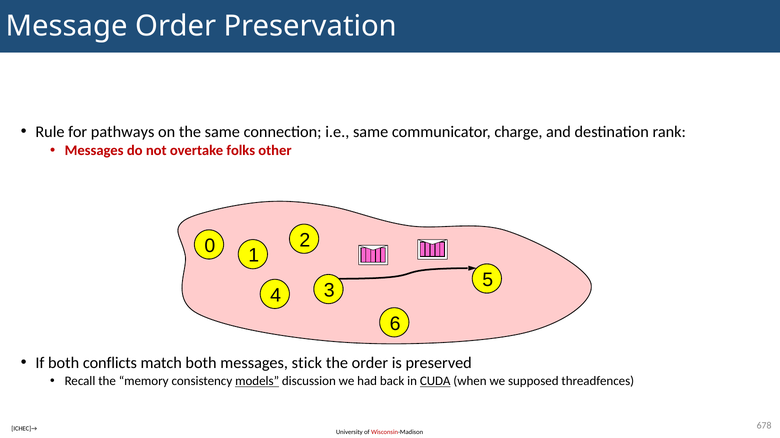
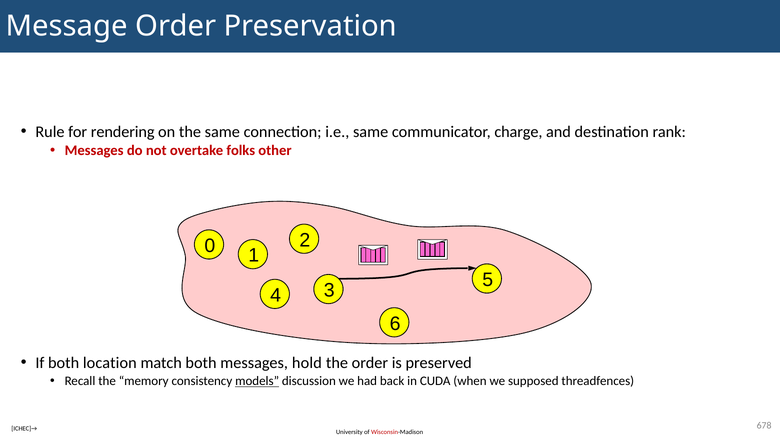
pathways: pathways -> rendering (123, 132)
conflicts: conflicts -> location (110, 364)
stick: stick -> hold (307, 364)
CUDA underline: present -> none (435, 382)
